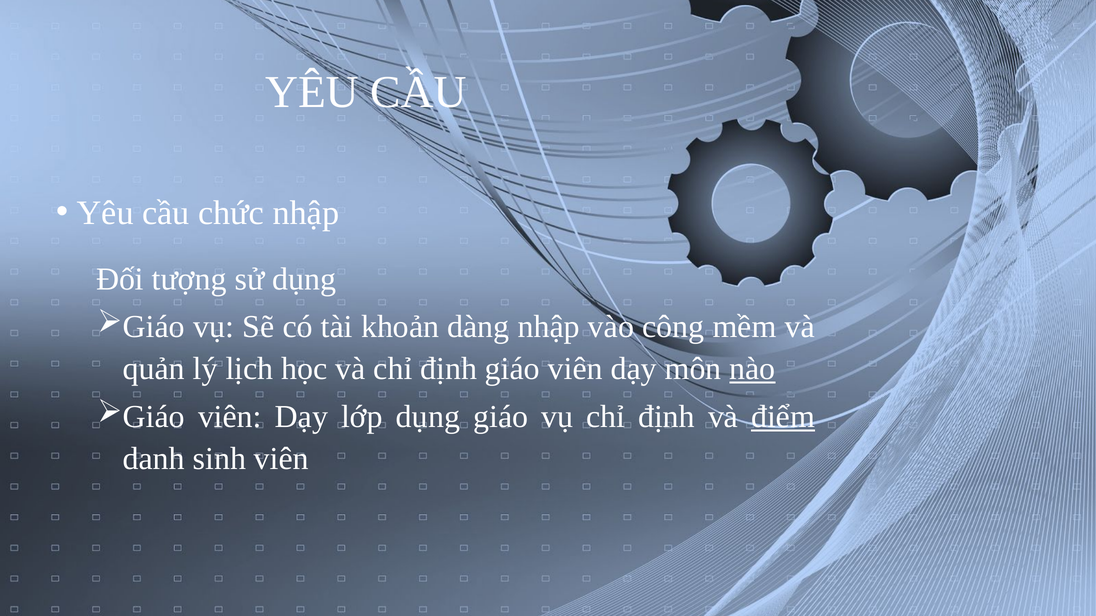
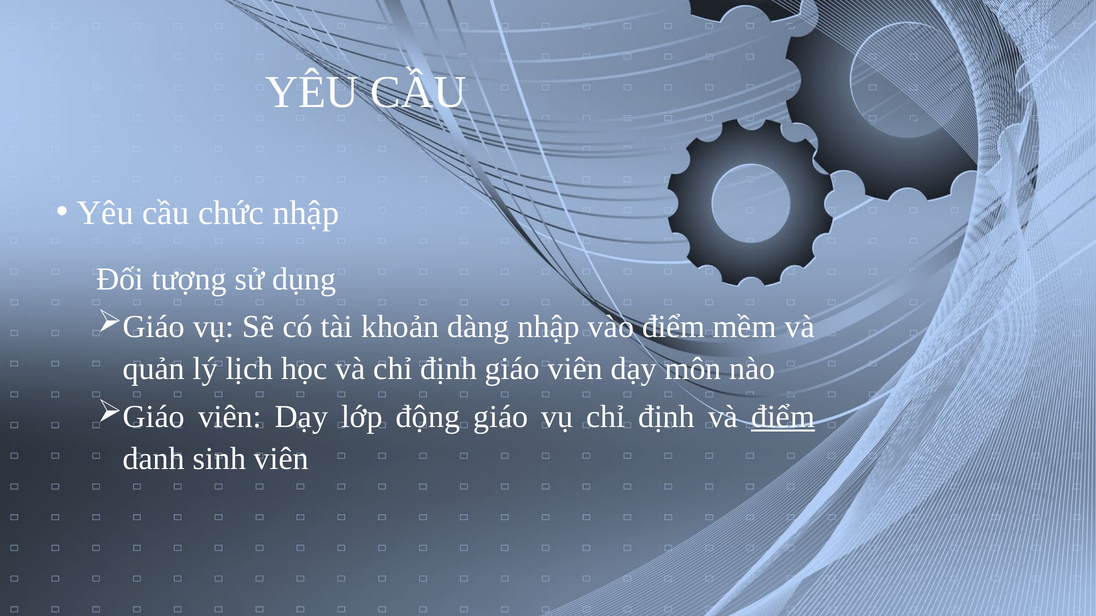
vào công: công -> điểm (674, 327)
nào underline: present -> none (752, 369)
lớp dụng: dụng -> động (428, 417)
